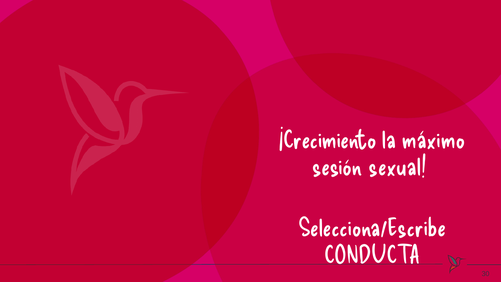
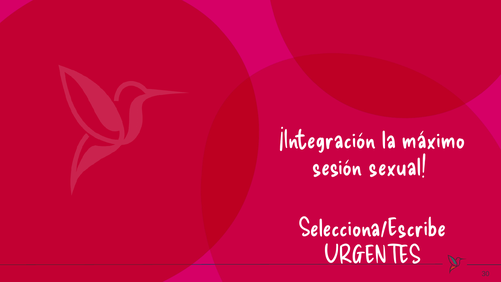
¡Crecimiento: ¡Crecimiento -> ¡Integración (328, 140)
CONDUCTA: CONDUCTA -> URGENTES (372, 255)
